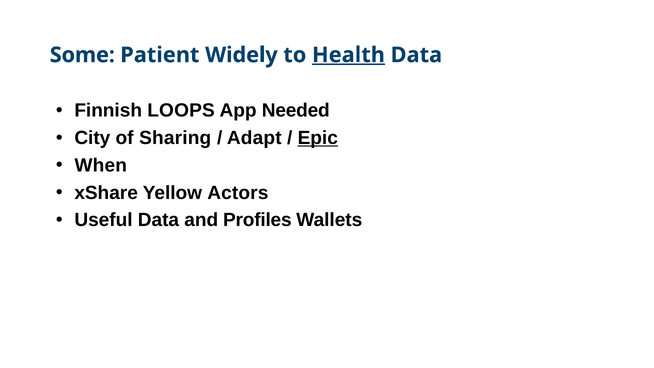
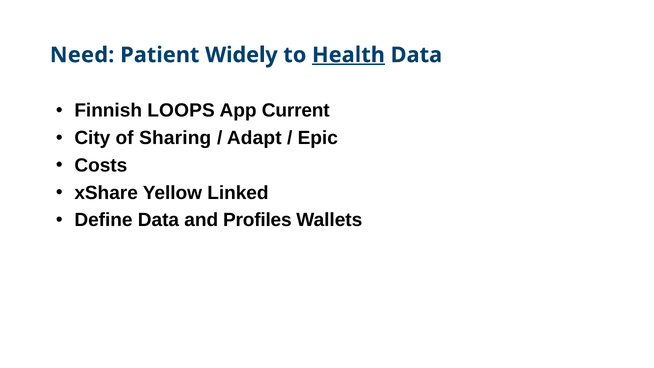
Some: Some -> Need (82, 55)
Needed: Needed -> Current (296, 111)
Epic underline: present -> none (318, 138)
When: When -> Costs (101, 165)
Actors: Actors -> Linked (238, 193)
Useful: Useful -> Define (103, 220)
